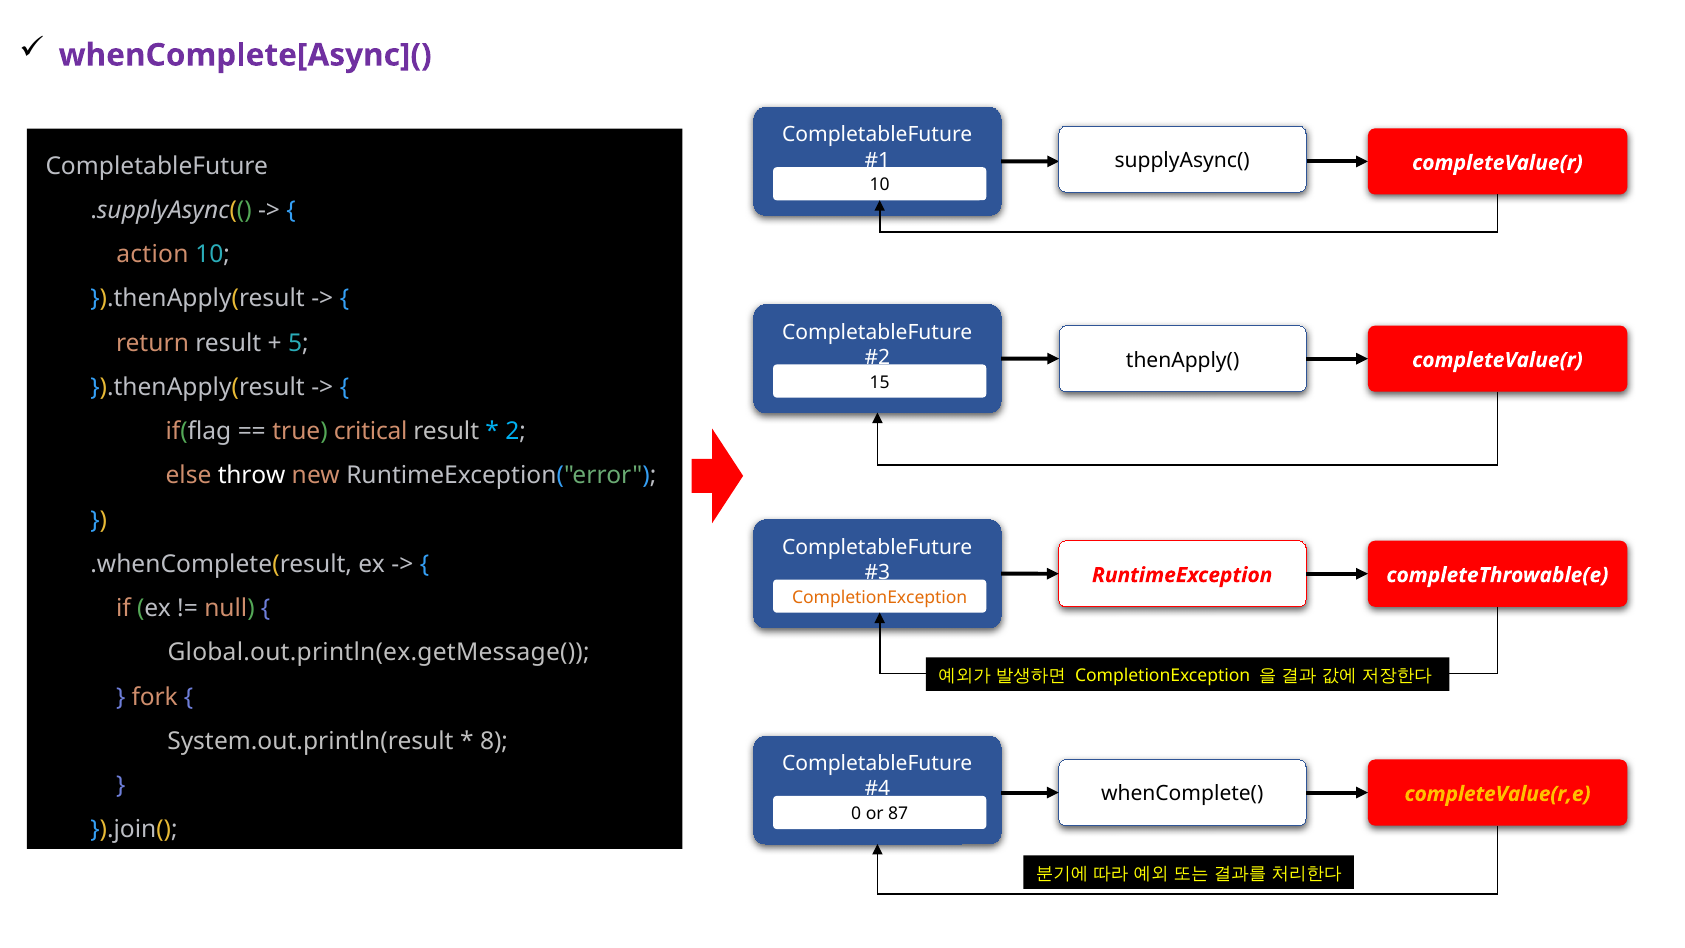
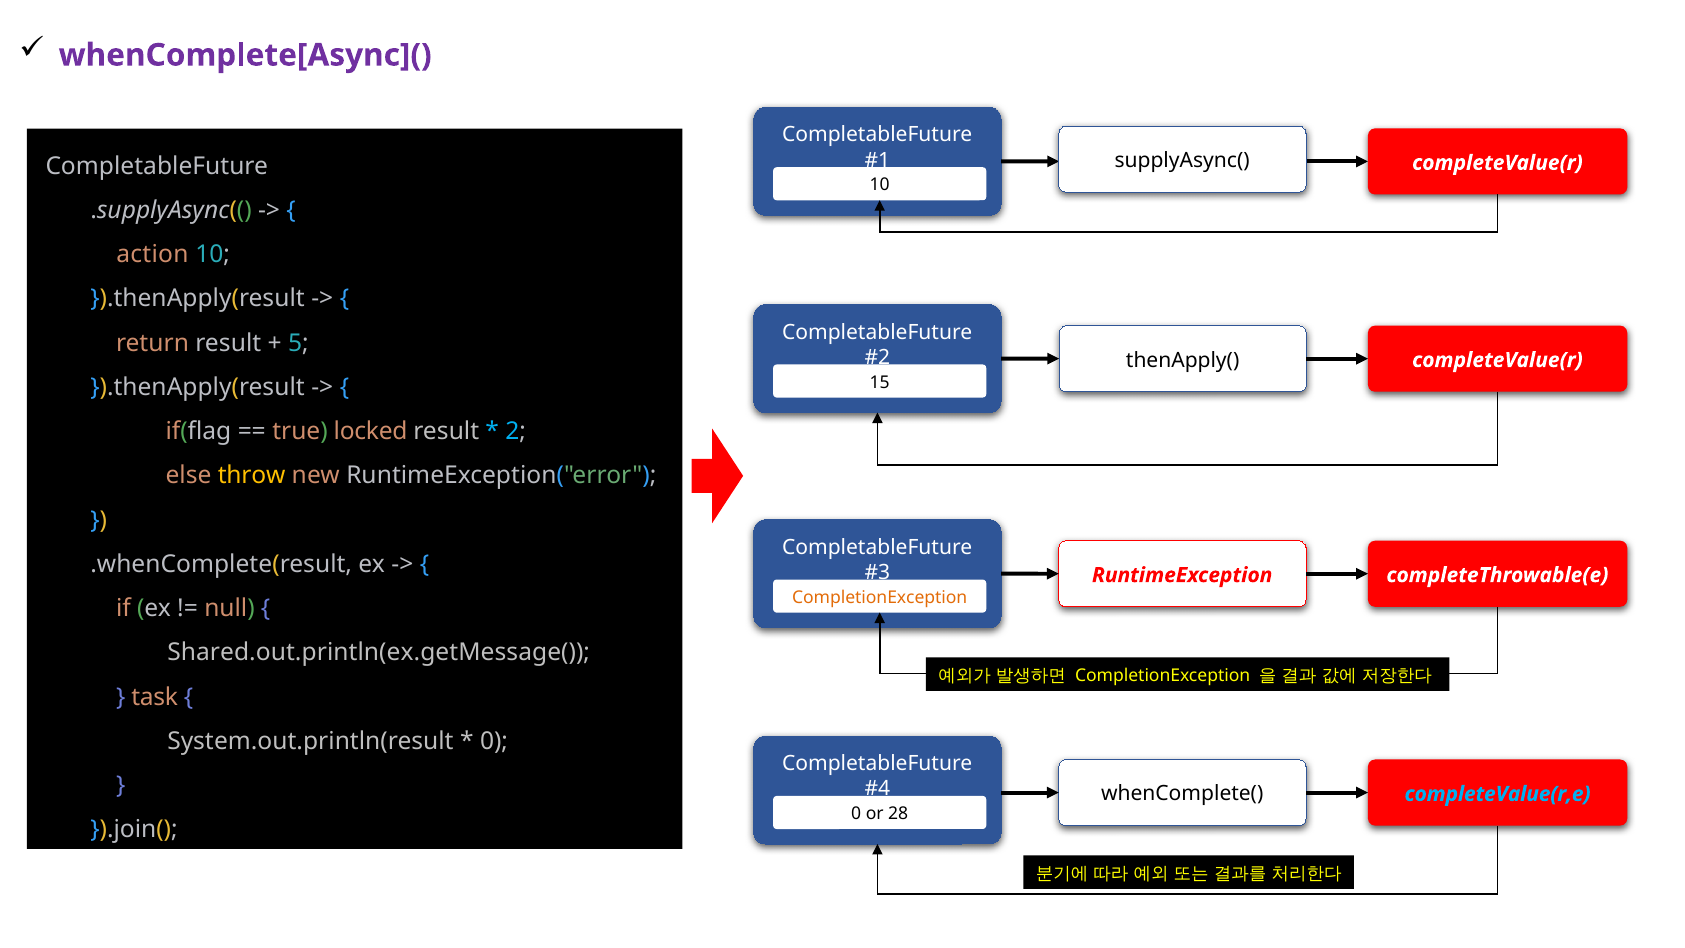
critical: critical -> locked (371, 431)
throw colour: white -> yellow (252, 476)
Global.out.println(ex.getMessage(: Global.out.println(ex.getMessage( -> Shared.out.println(ex.getMessage( (379, 653)
fork: fork -> task (155, 697)
8: 8 -> 0 (494, 741)
completeValue(r,e colour: yellow -> light blue (1498, 794)
87: 87 -> 28 (898, 813)
